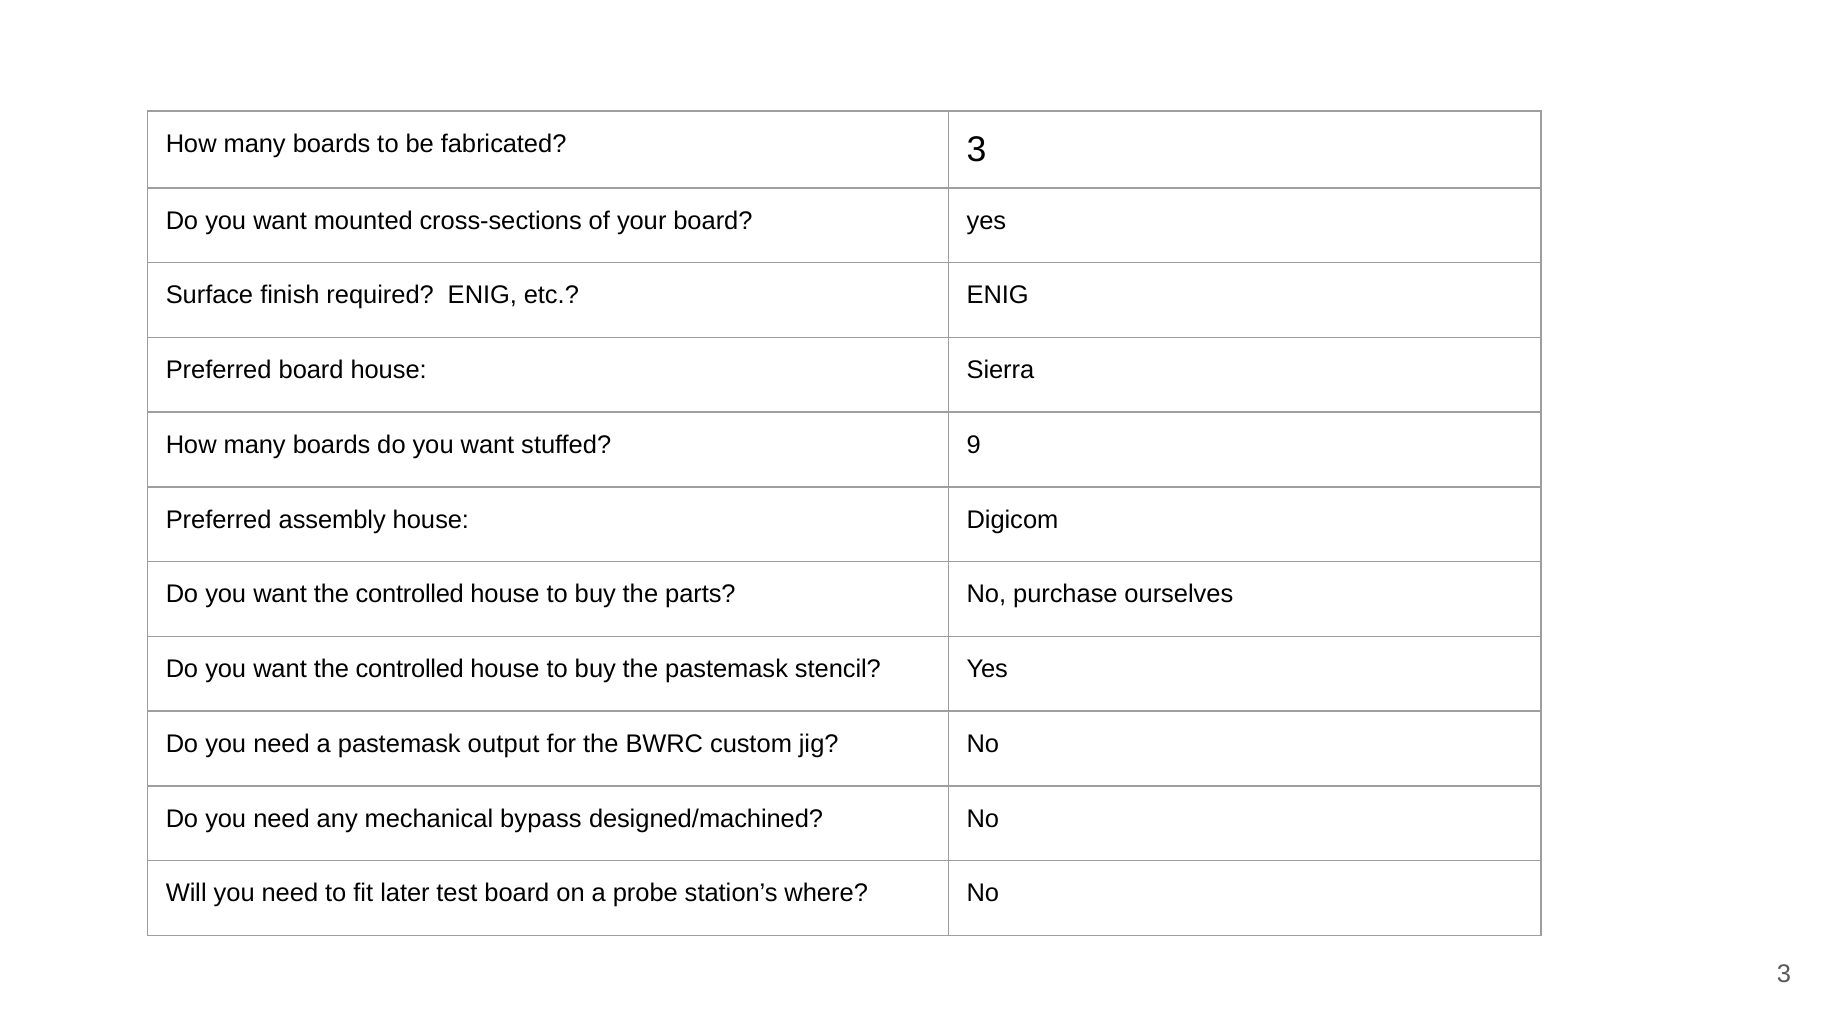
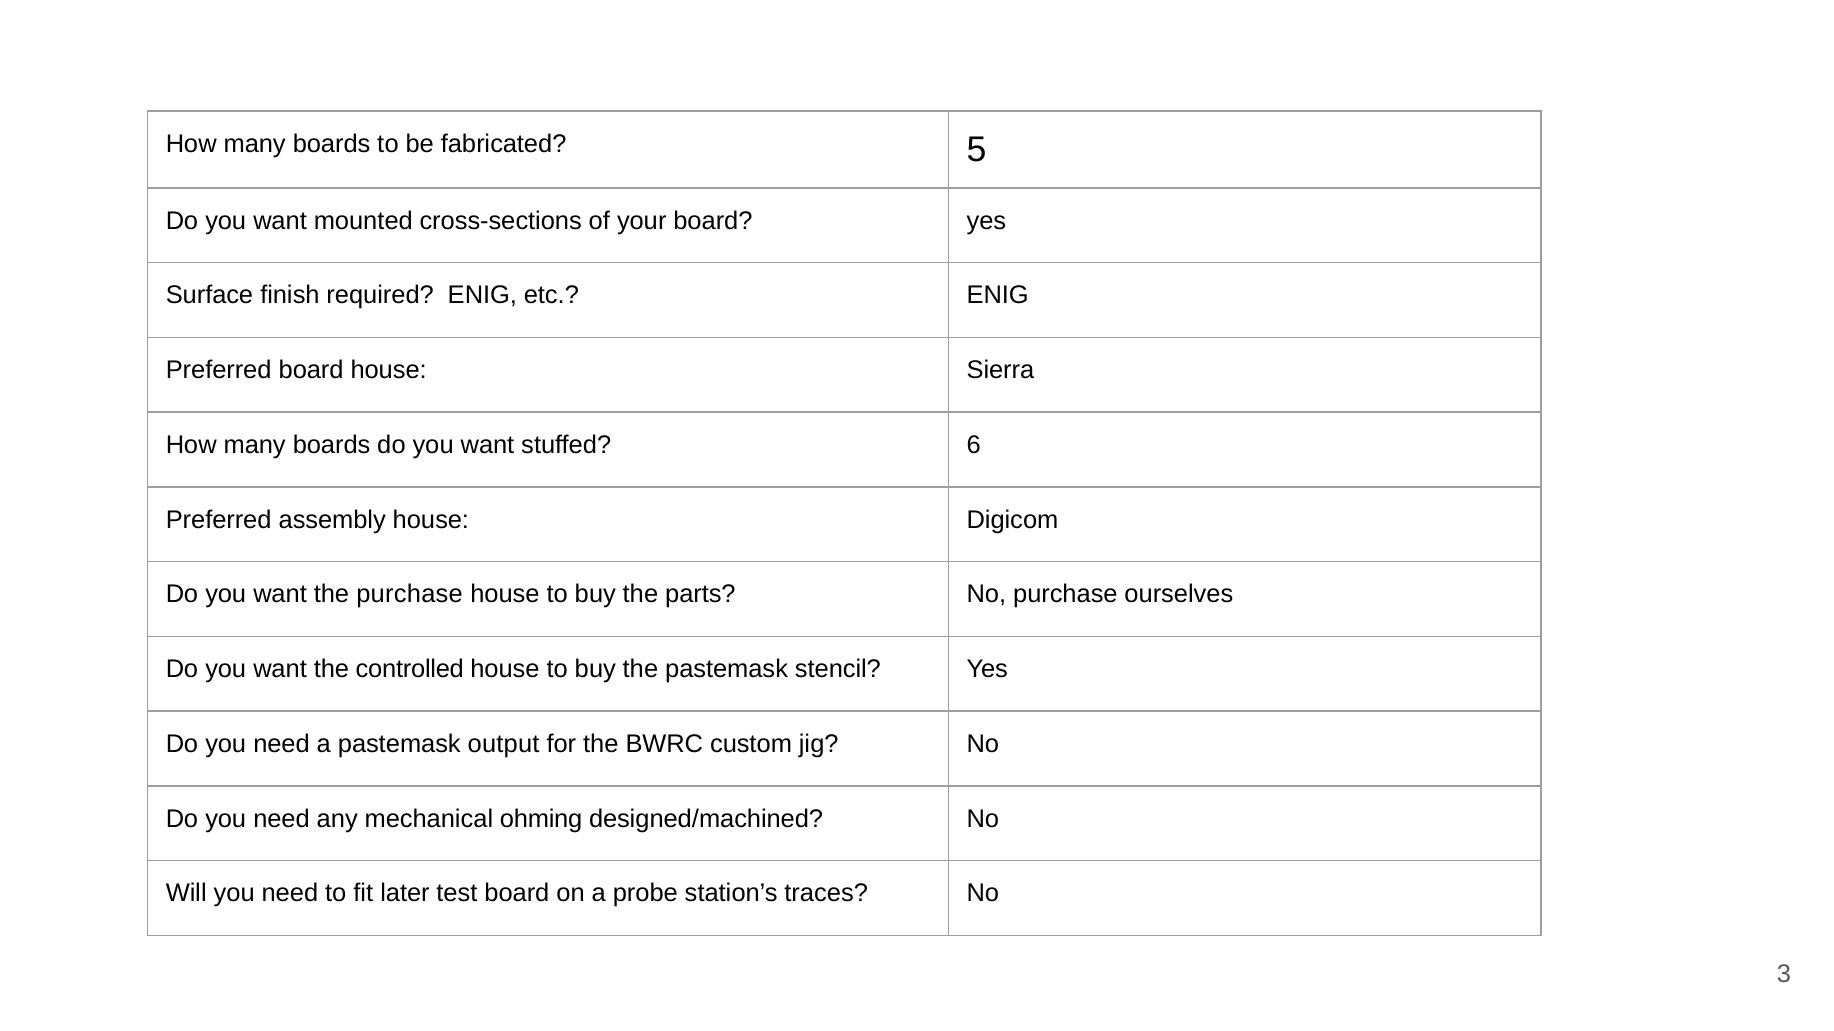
fabricated 3: 3 -> 5 (977, 150)
9: 9 -> 6 (974, 445)
controlled: controlled -> purchase (410, 595)
bypass: bypass -> ohming (541, 819)
where: where -> traces (826, 894)
